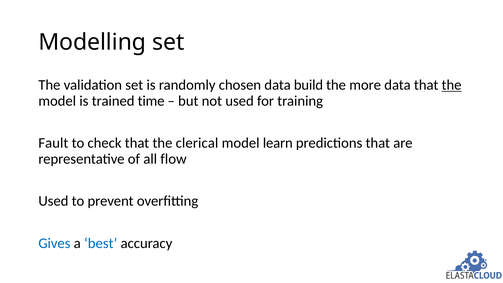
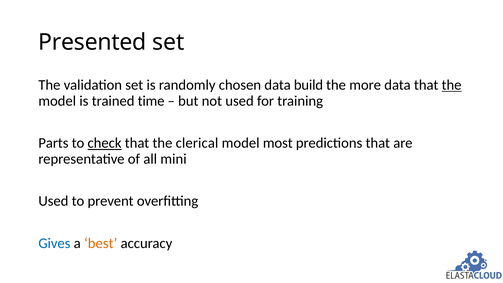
Modelling: Modelling -> Presented (92, 42)
Fault: Fault -> Parts (53, 143)
check underline: none -> present (105, 143)
learn: learn -> most (278, 143)
flow: flow -> mini (174, 159)
best colour: blue -> orange (101, 243)
